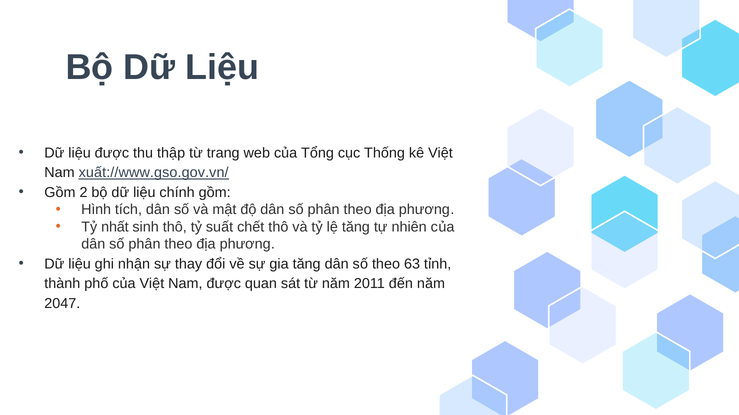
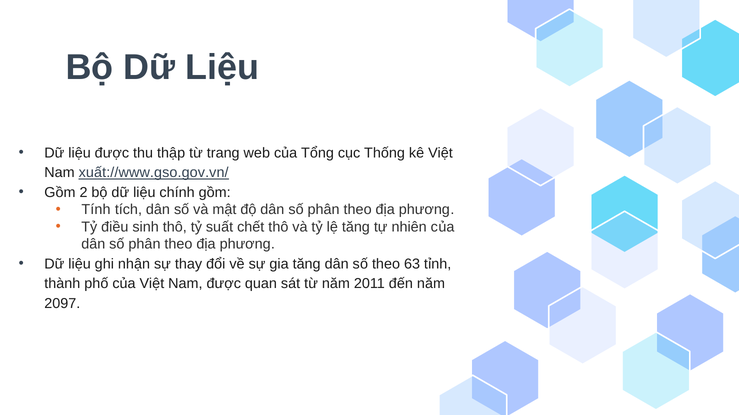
Hình: Hình -> Tính (96, 210)
nhất: nhất -> điều (115, 227)
2047: 2047 -> 2097 (62, 304)
